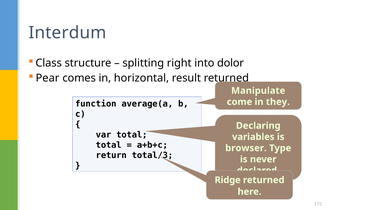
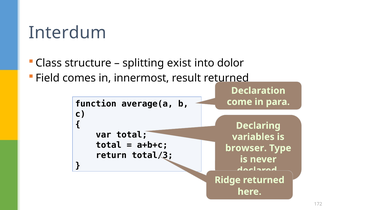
right: right -> exist (179, 63)
Pear: Pear -> Field (48, 78)
horizontal: horizontal -> innermost (141, 78)
Manipulate: Manipulate -> Declaration (258, 91)
they: they -> para (278, 102)
